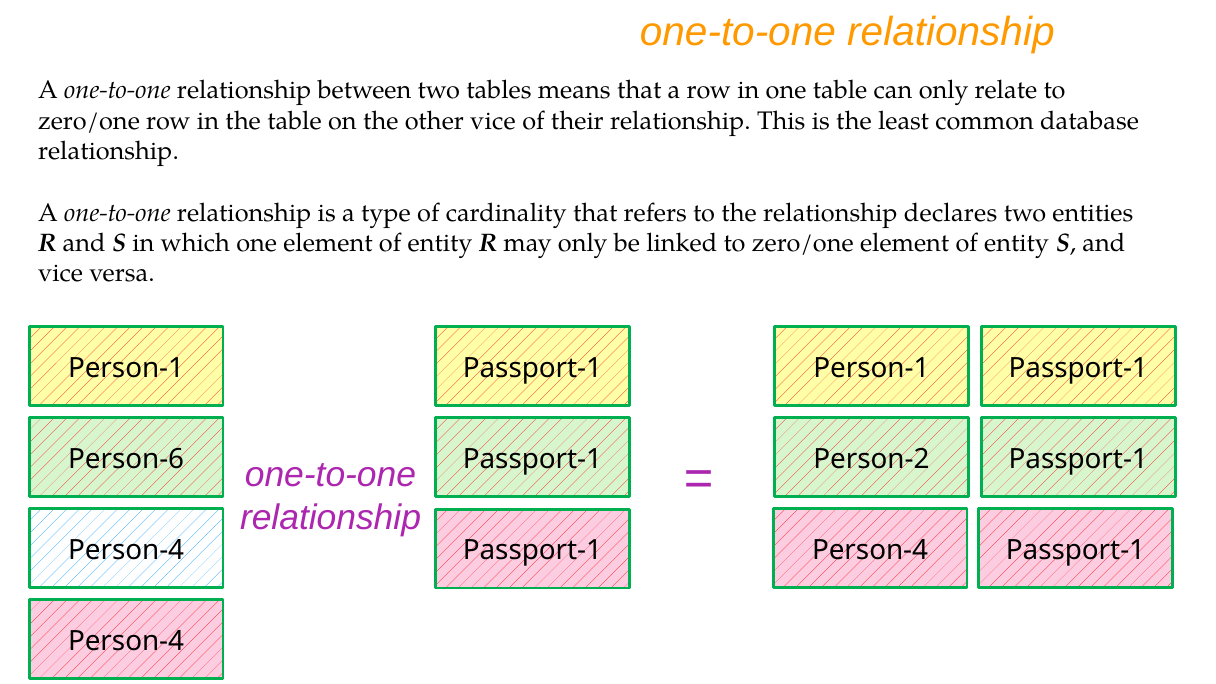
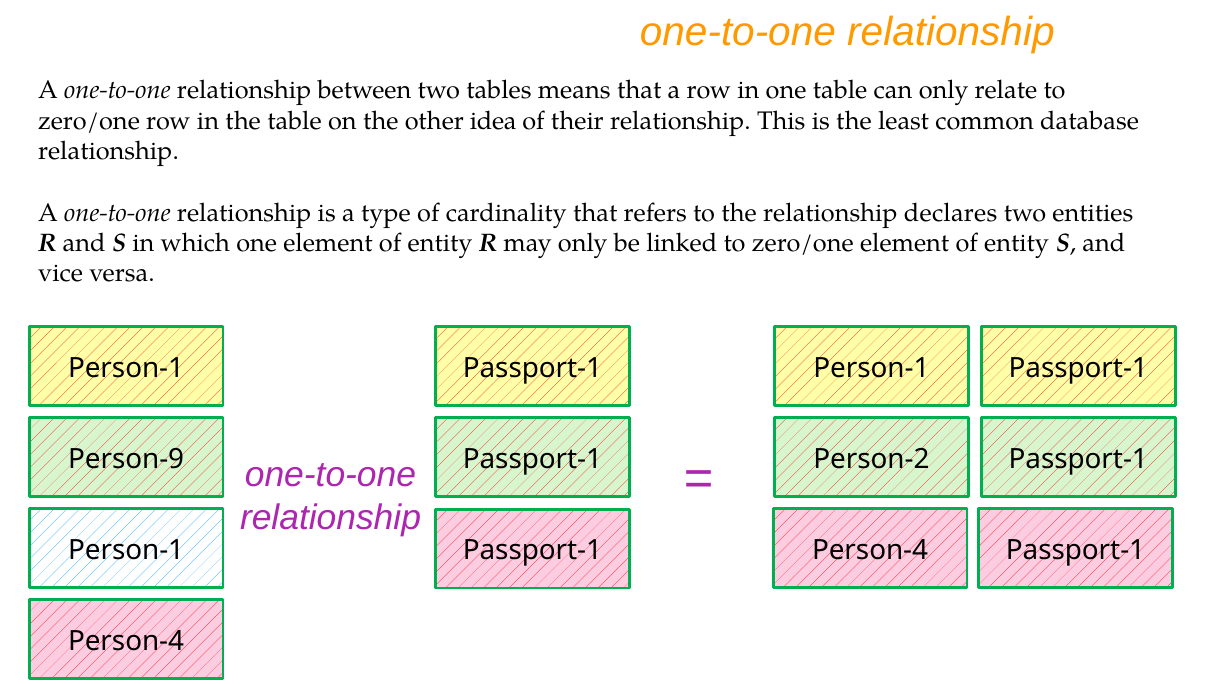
other vice: vice -> idea (493, 121)
Person-6: Person-6 -> Person-9 (126, 459)
Person-4: Person-4 -> Person-1 (126, 550)
